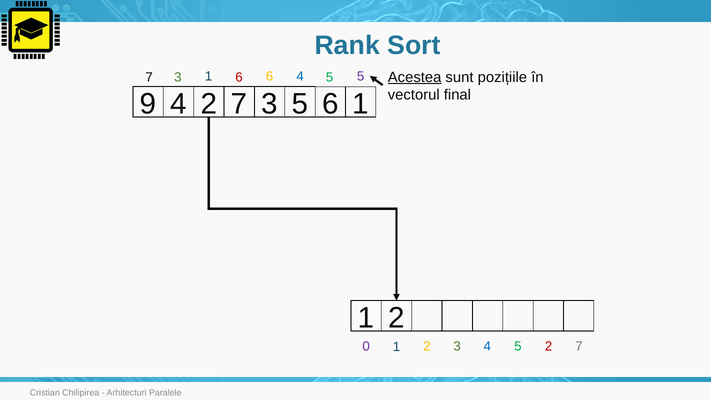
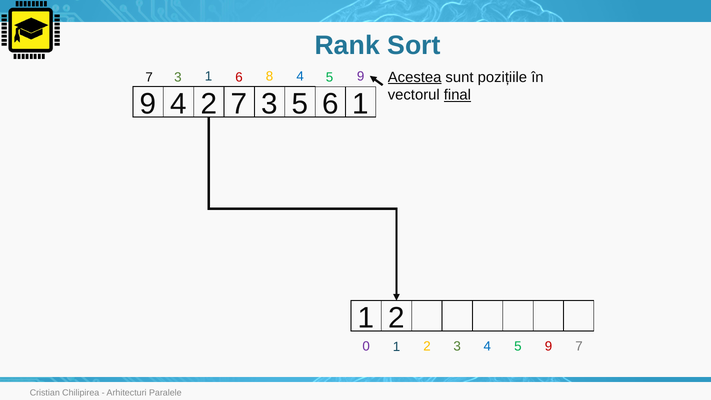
6 6: 6 -> 8 (270, 77)
5: 5 -> 9 (361, 77)
final underline: none -> present (457, 95)
3 4 5 2: 2 -> 9 (549, 346)
